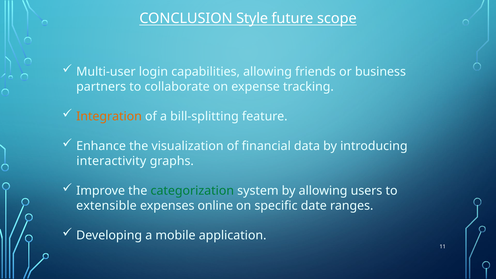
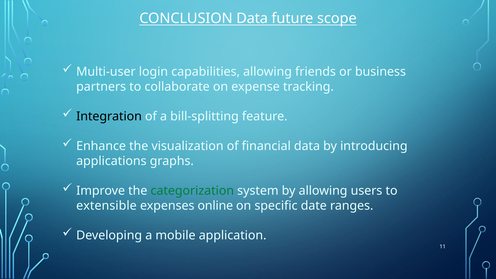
CONCLUSION Style: Style -> Data (252, 18)
Integration colour: orange -> black (109, 116)
interactivity: interactivity -> applications (111, 161)
